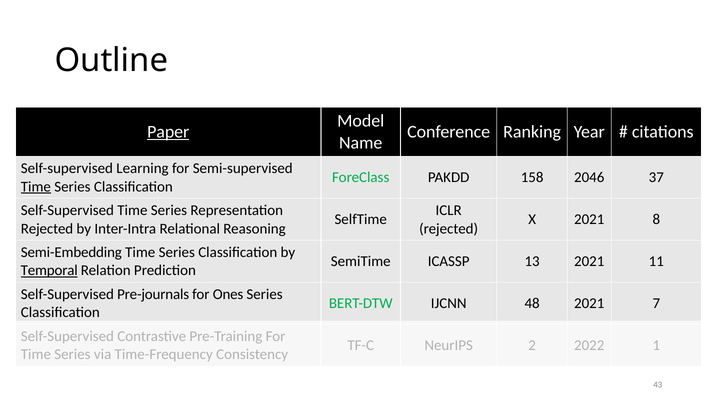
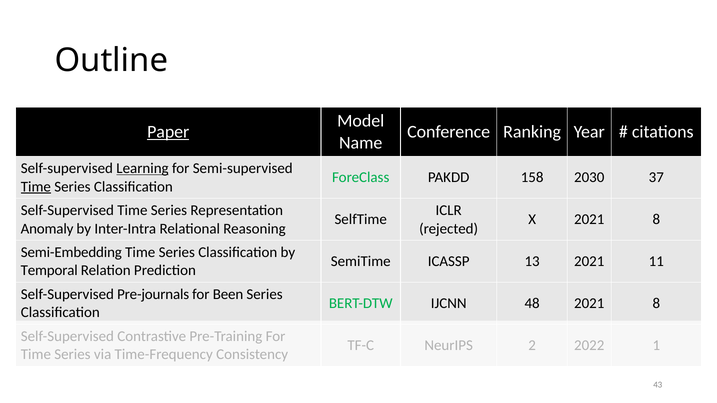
Learning underline: none -> present (143, 169)
2046: 2046 -> 2030 (589, 178)
Rejected: Rejected -> Anomaly (47, 229)
Temporal underline: present -> none (49, 271)
Ones: Ones -> Been (228, 294)
48 2021 7: 7 -> 8 (656, 304)
